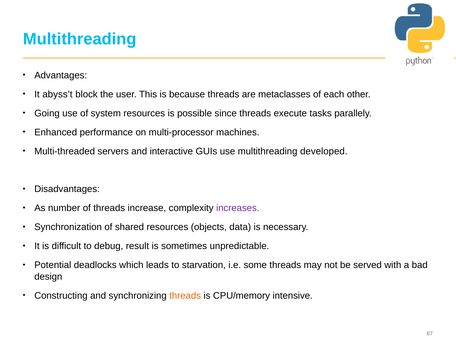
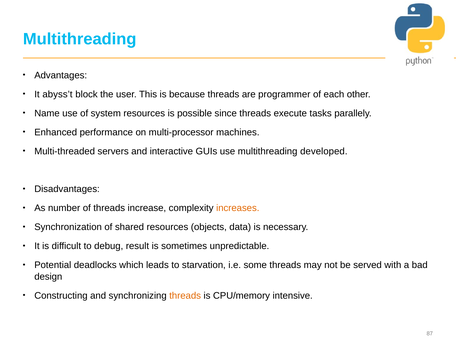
metaclasses: metaclasses -> programmer (284, 94)
Going: Going -> Name (47, 113)
increases colour: purple -> orange (238, 208)
